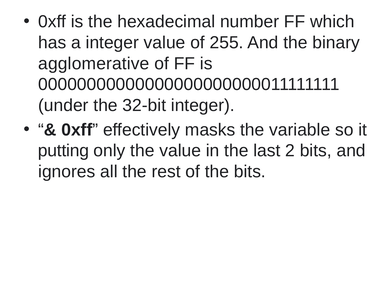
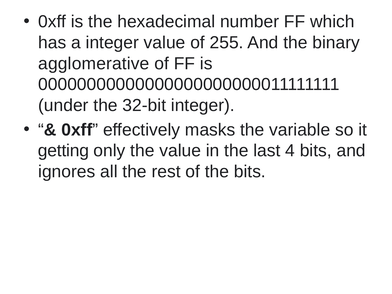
putting: putting -> getting (64, 151)
2: 2 -> 4 (290, 151)
